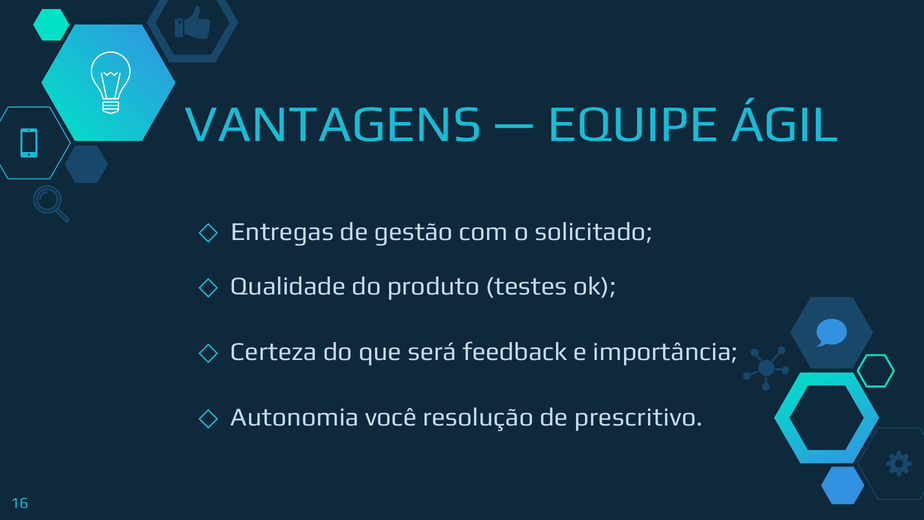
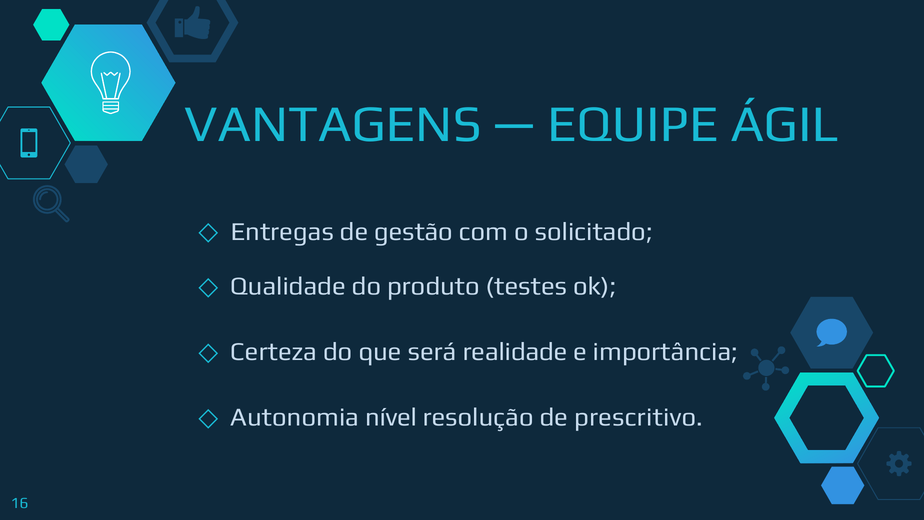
feedback: feedback -> realidade (515, 352)
você: você -> nível (391, 417)
